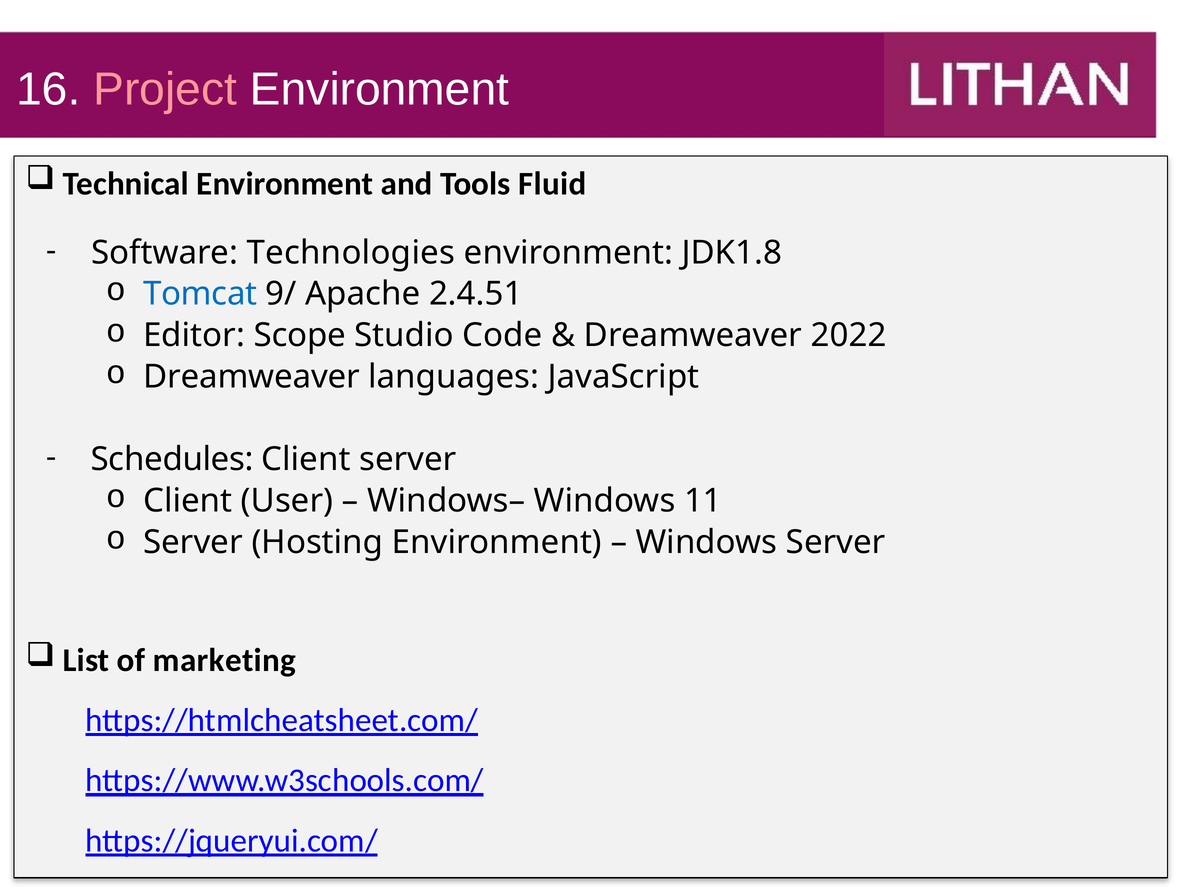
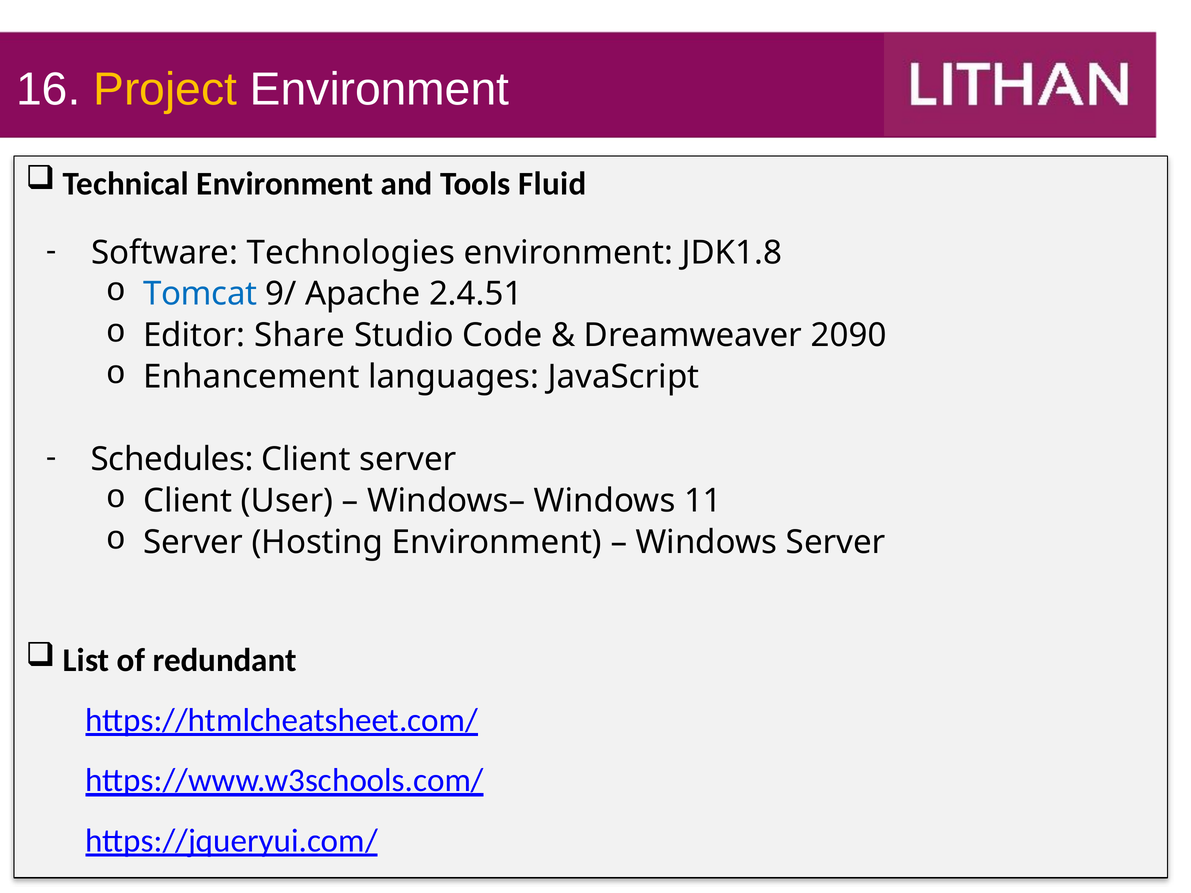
Project colour: pink -> yellow (165, 90)
Scope: Scope -> Share (299, 335)
2022: 2022 -> 2090 (849, 335)
Dreamweaver: Dreamweaver -> Enhancement (251, 377)
marketing: marketing -> redundant (225, 661)
